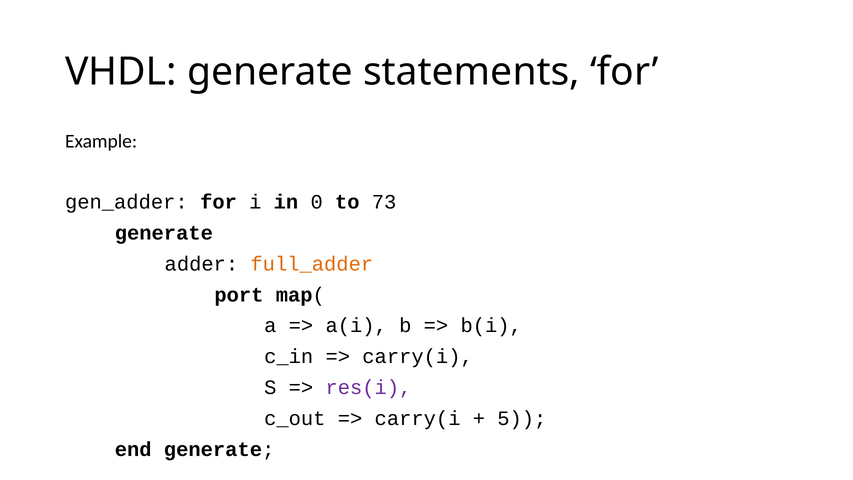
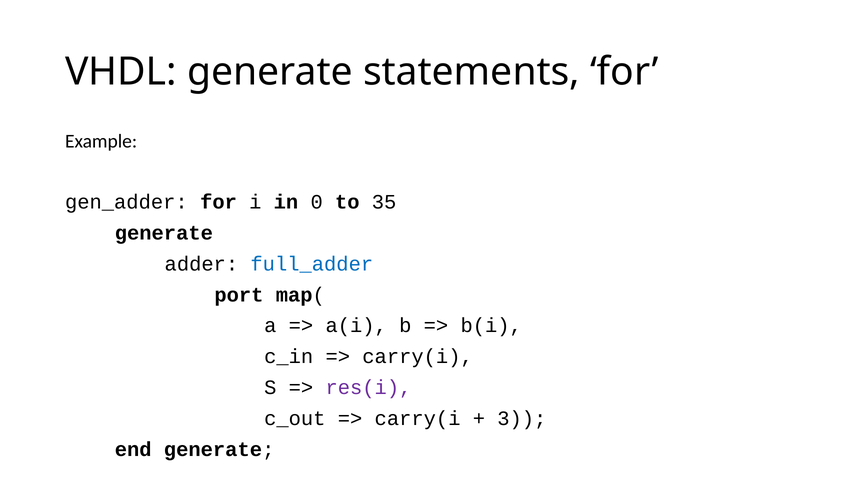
73: 73 -> 35 (384, 202)
full_adder colour: orange -> blue (312, 264)
5: 5 -> 3 (522, 418)
